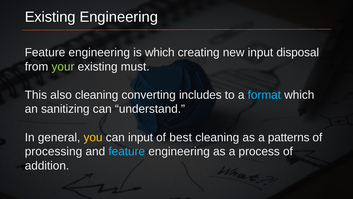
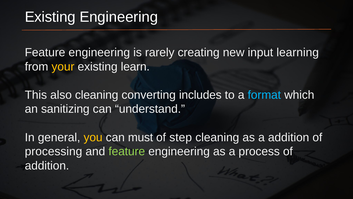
is which: which -> rarely (160, 52)
disposal: disposal -> learning (298, 52)
your colour: light green -> yellow (63, 67)
must: must -> learn (135, 67)
can input: input -> must (141, 137)
best: best -> step (181, 137)
a patterns: patterns -> addition (289, 137)
feature colour: light blue -> light green (127, 151)
